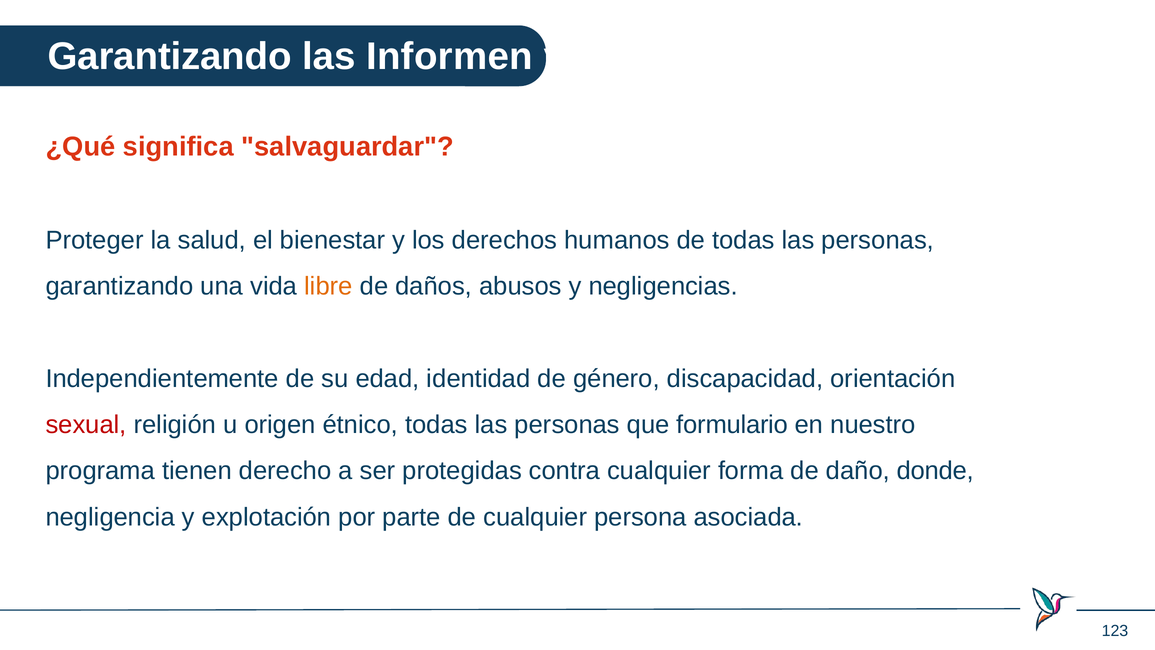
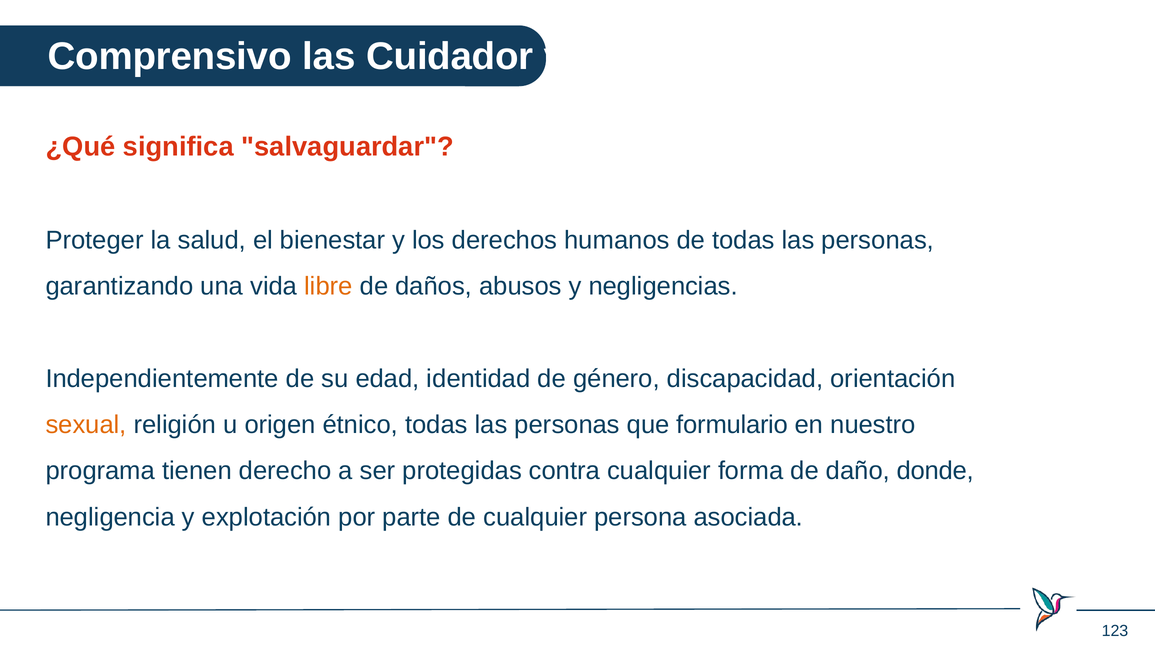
Garantizando: Garantizando -> Comprensivo (170, 56)
Informen: Informen -> Cuidador (450, 56)
sexual colour: red -> orange (86, 425)
